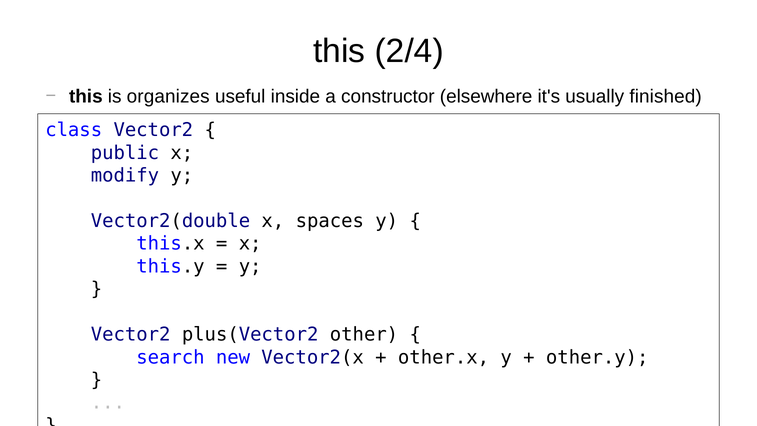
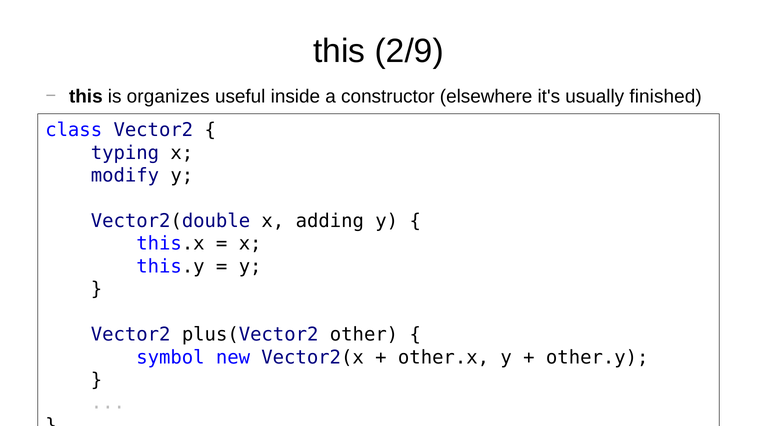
2/4: 2/4 -> 2/9 (409, 51)
public: public -> typing (125, 153)
spaces: spaces -> adding (330, 221)
search: search -> symbol (170, 357)
